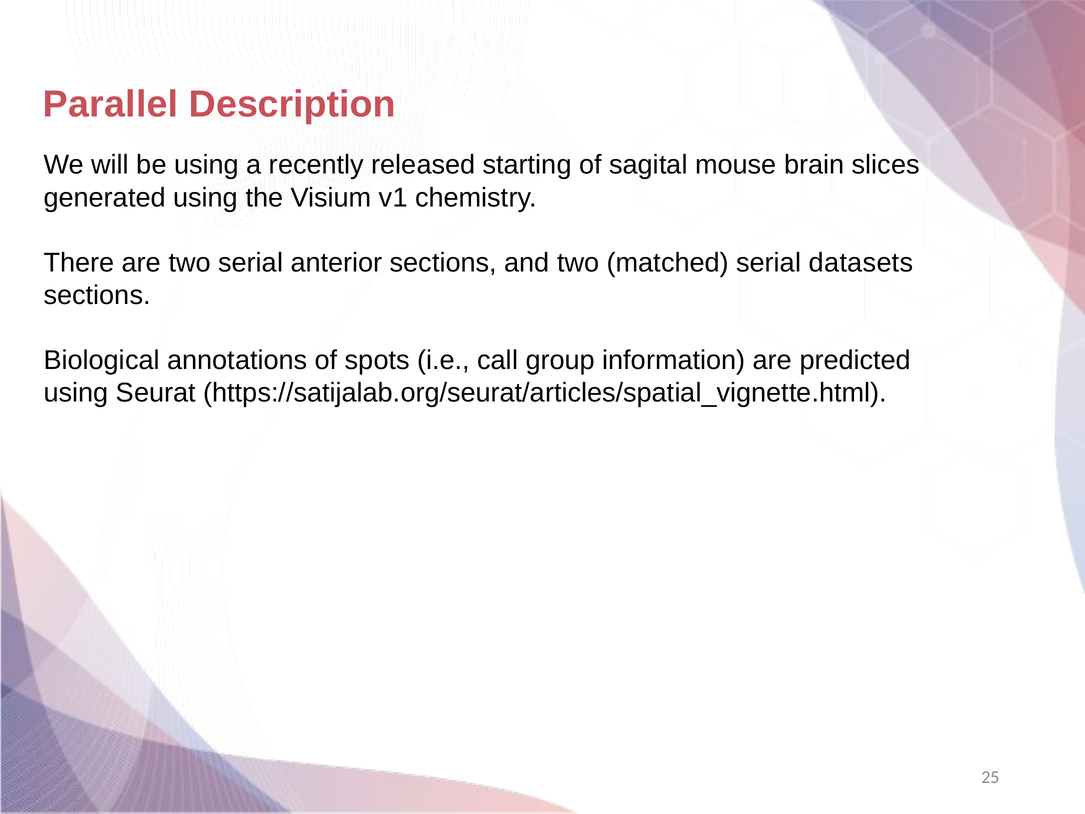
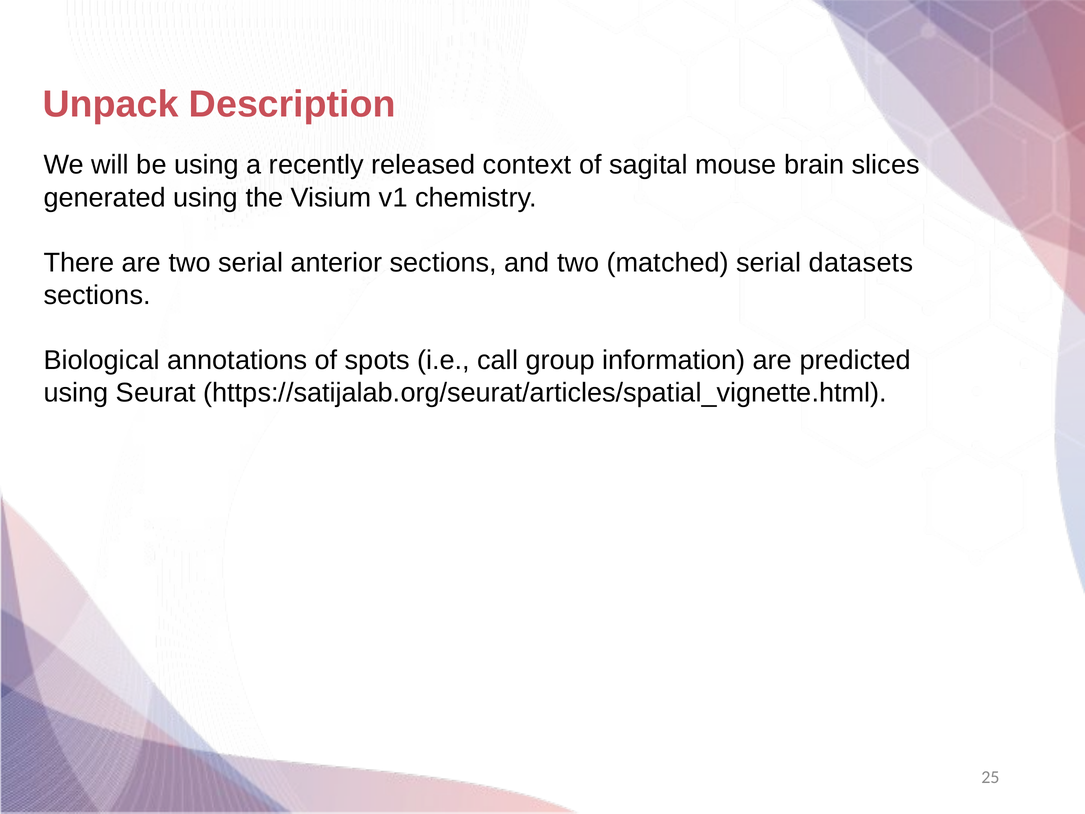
Parallel: Parallel -> Unpack (111, 104)
starting: starting -> context (527, 165)
